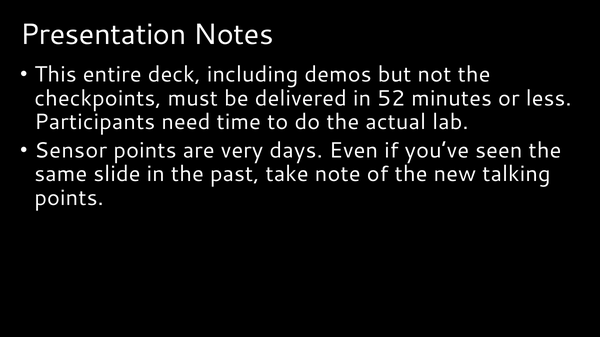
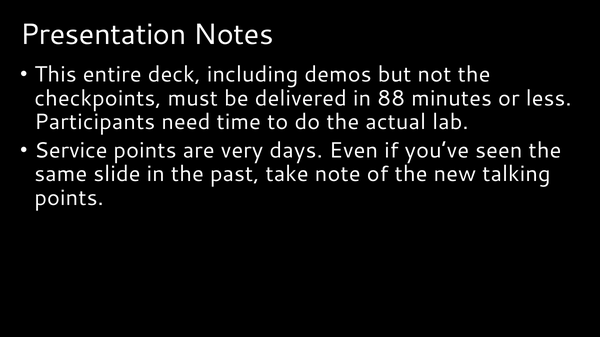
52: 52 -> 88 (391, 99)
Sensor: Sensor -> Service (71, 151)
